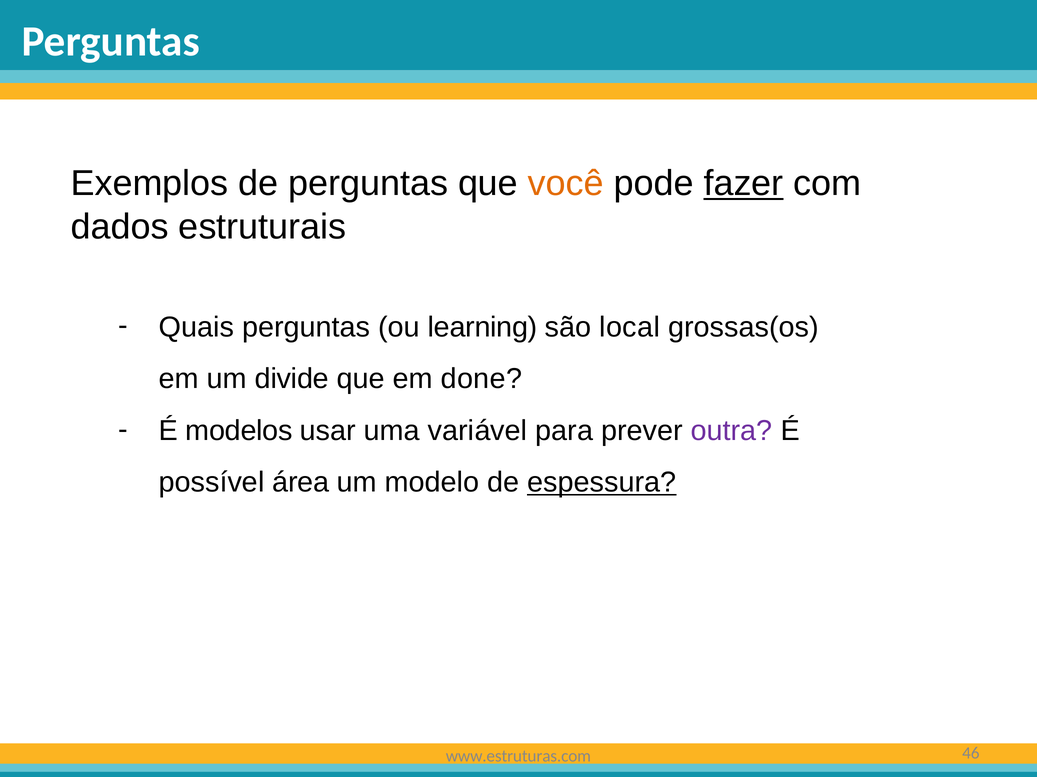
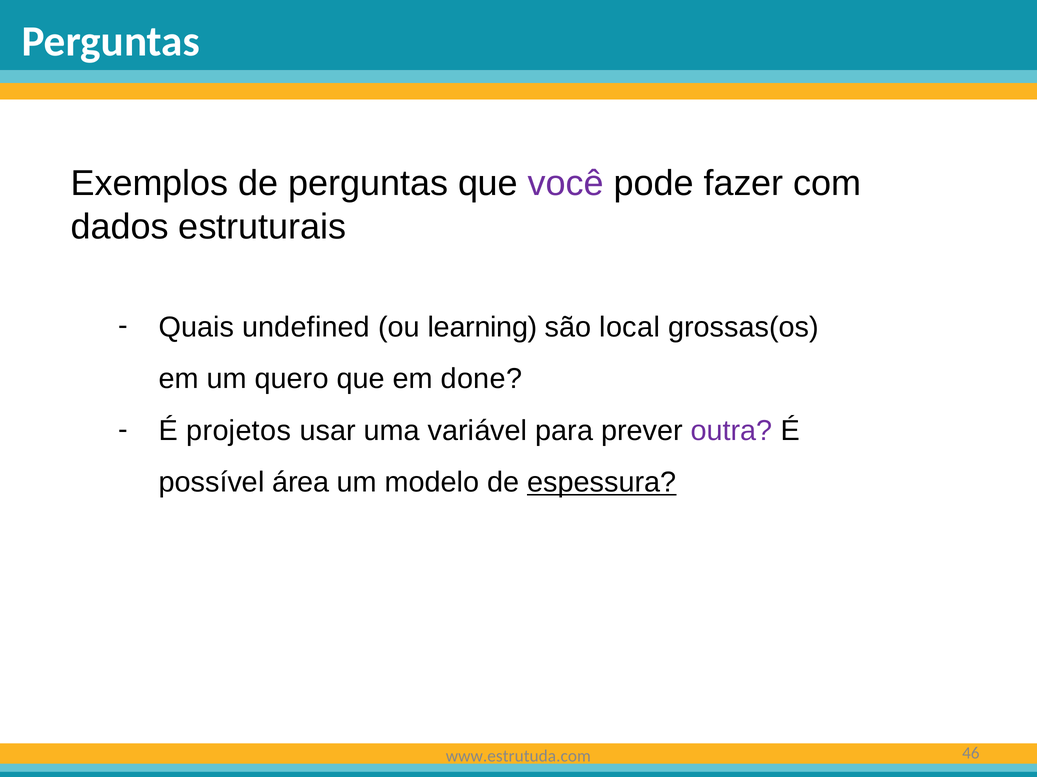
você colour: orange -> purple (566, 184)
fazer underline: present -> none (744, 184)
Quais perguntas: perguntas -> undefined (306, 327)
divide: divide -> quero (292, 379)
modelos: modelos -> projetos (239, 431)
www.estruturas.com: www.estruturas.com -> www.estrutuda.com (518, 757)
